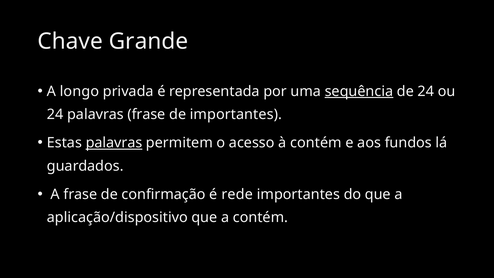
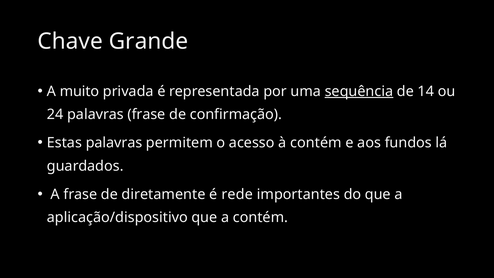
longo: longo -> muito (80, 91)
de 24: 24 -> 14 (426, 91)
de importantes: importantes -> confirmação (236, 115)
palavras underline: present -> none (114, 143)
confirmação: confirmação -> diretamente (164, 194)
